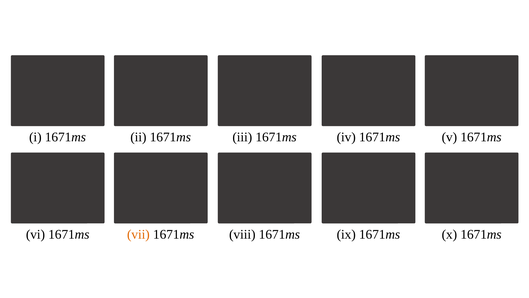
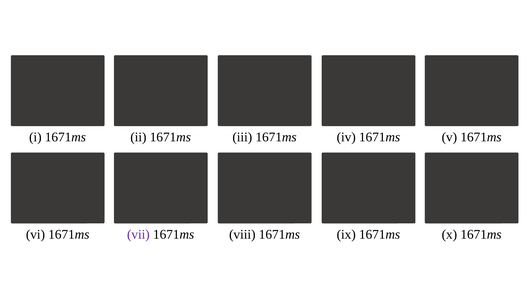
vii colour: orange -> purple (138, 234)
